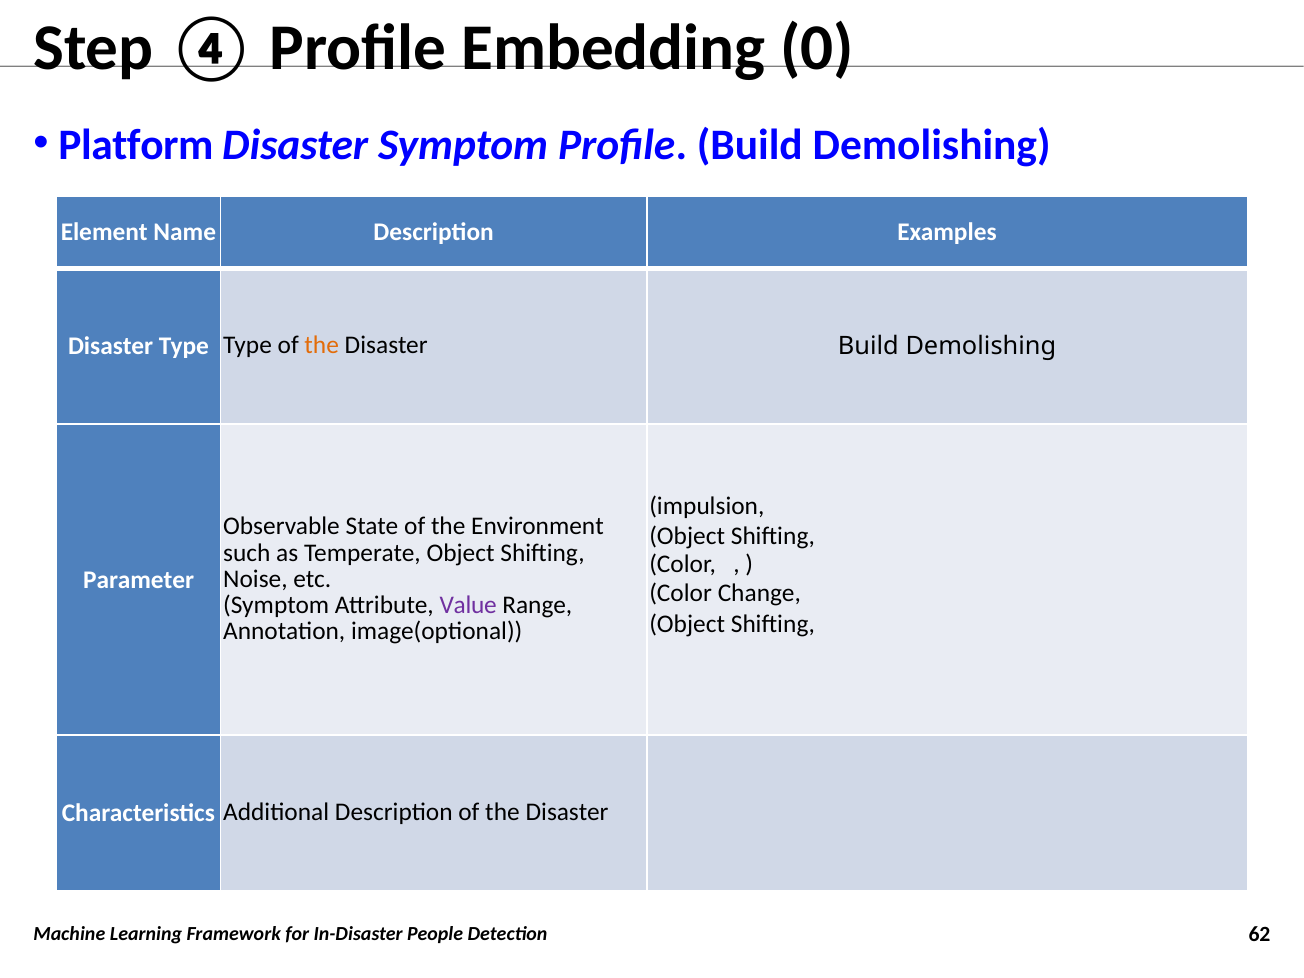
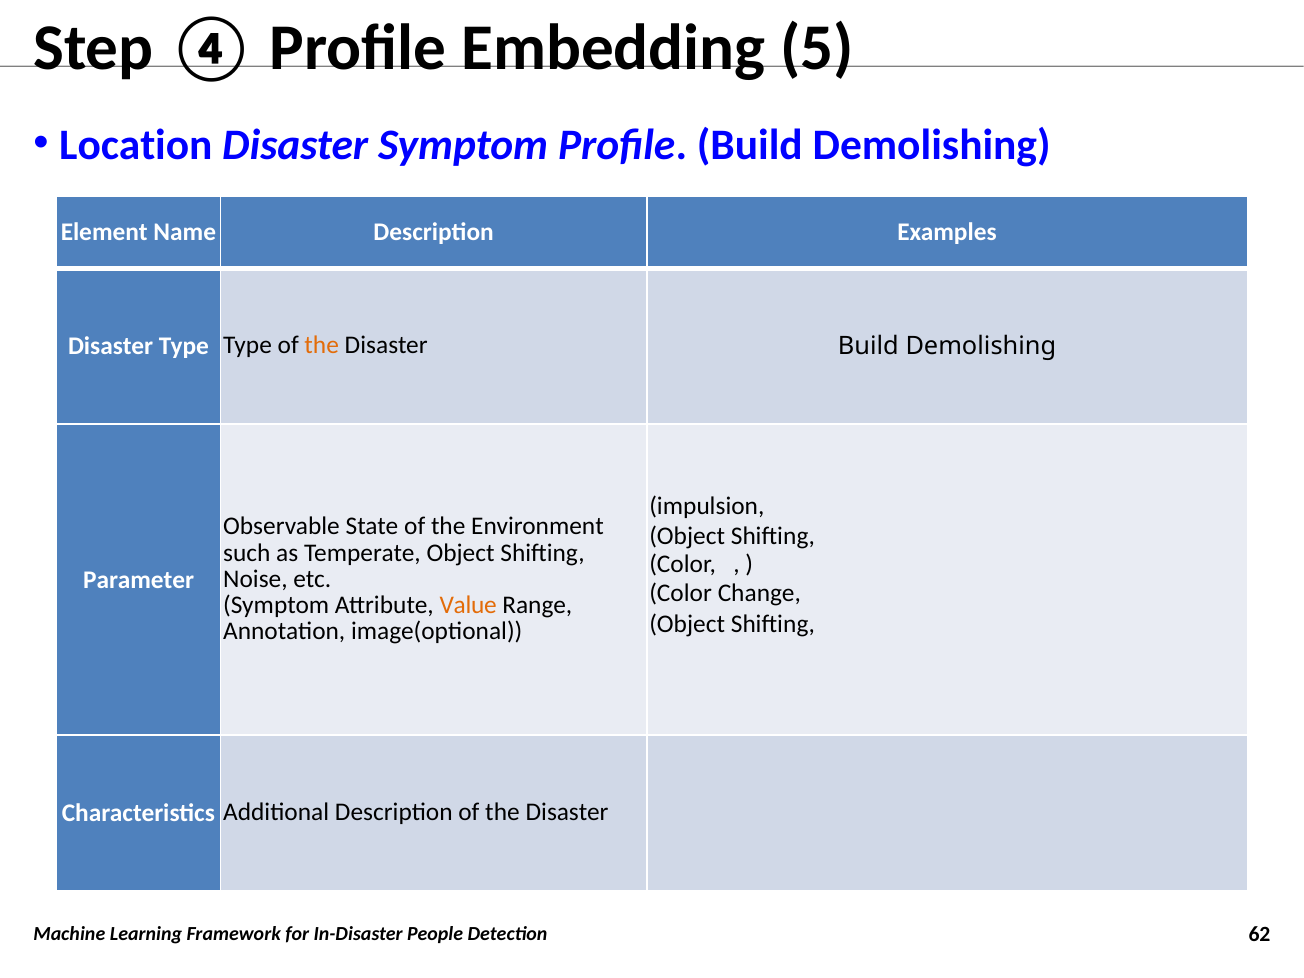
0: 0 -> 5 (817, 48)
Platform: Platform -> Location (136, 145)
Value colour: purple -> orange (468, 605)
